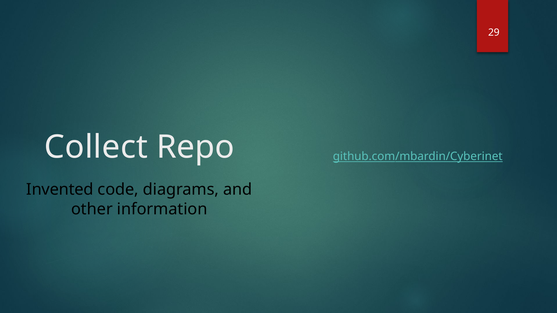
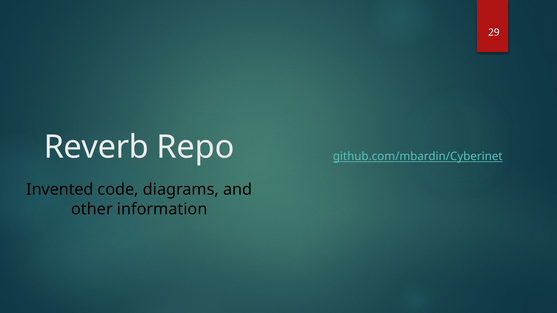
Collect: Collect -> Reverb (96, 147)
